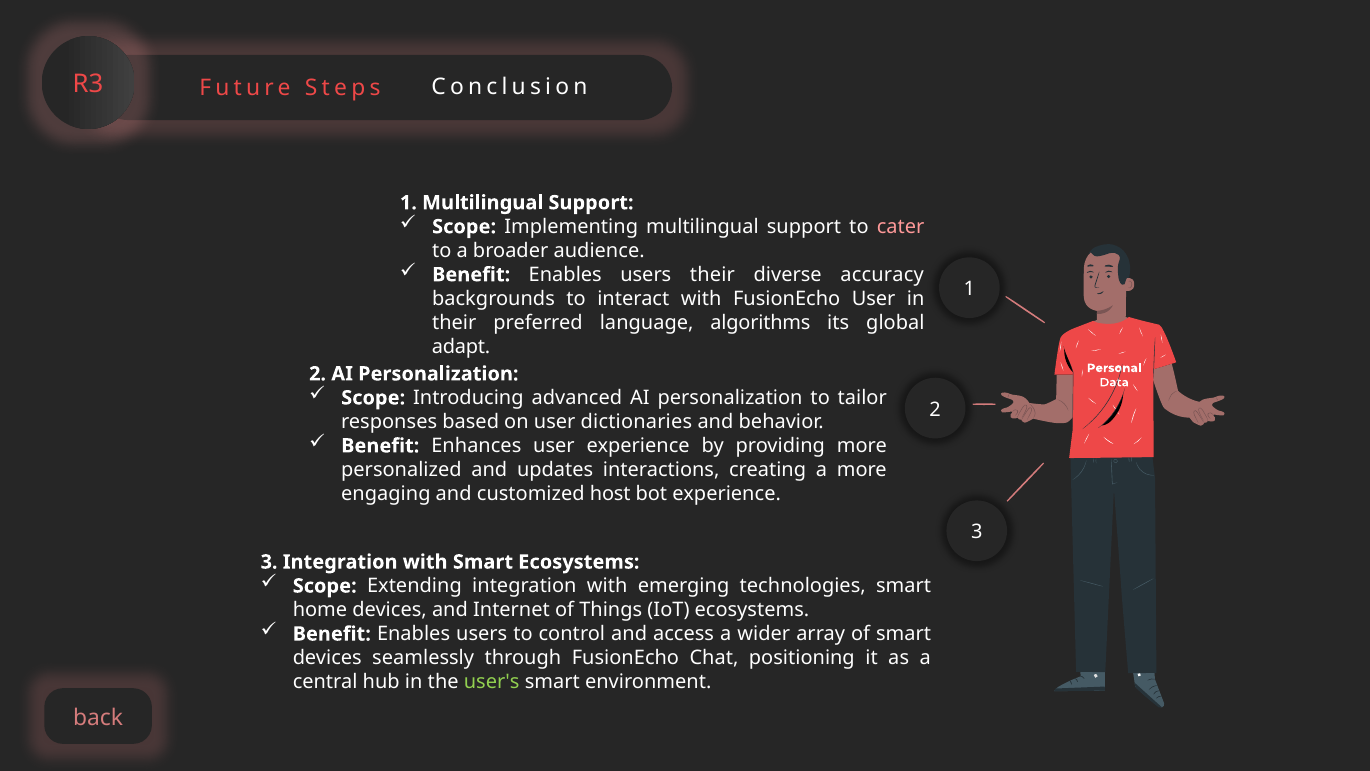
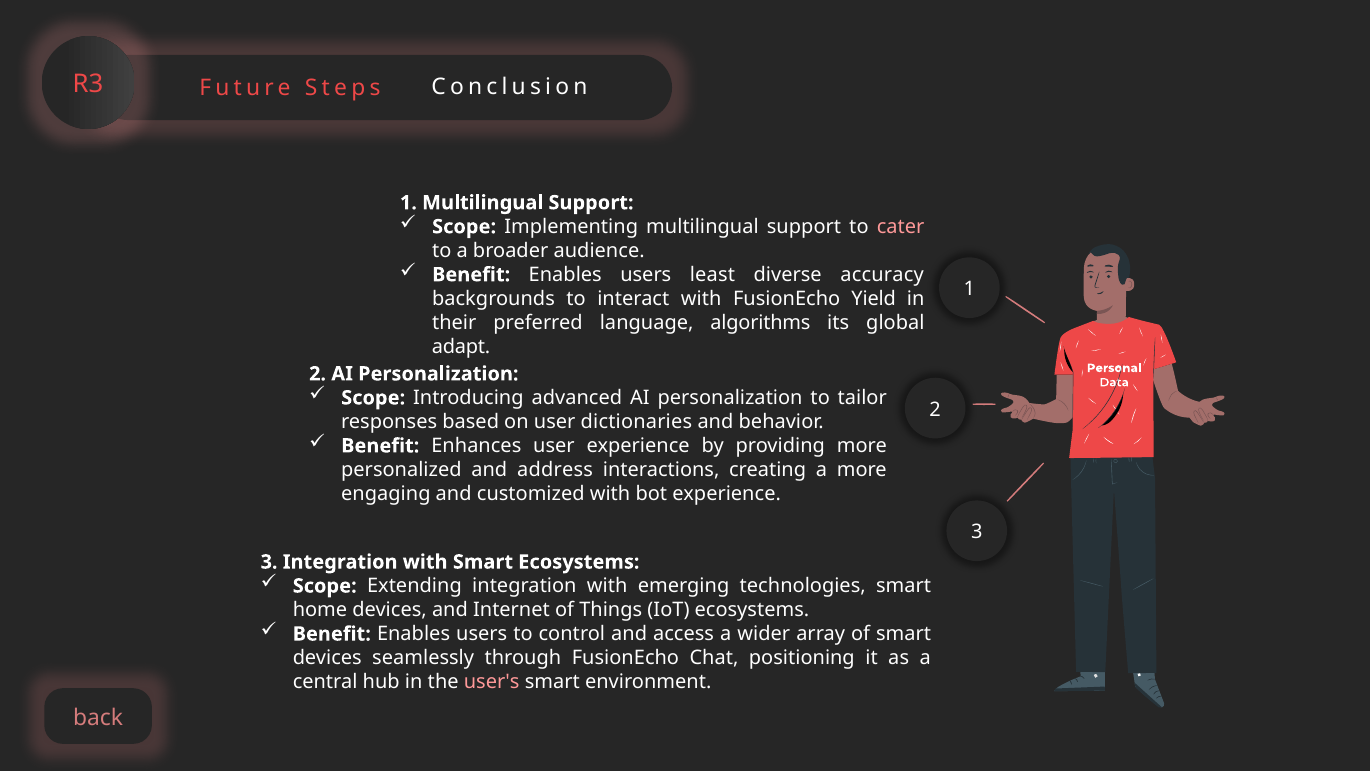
users their: their -> least (712, 275)
FusionEcho User: User -> Yield (874, 299)
updates: updates -> address (555, 470)
customized host: host -> with (610, 494)
user's colour: light green -> pink (492, 682)
